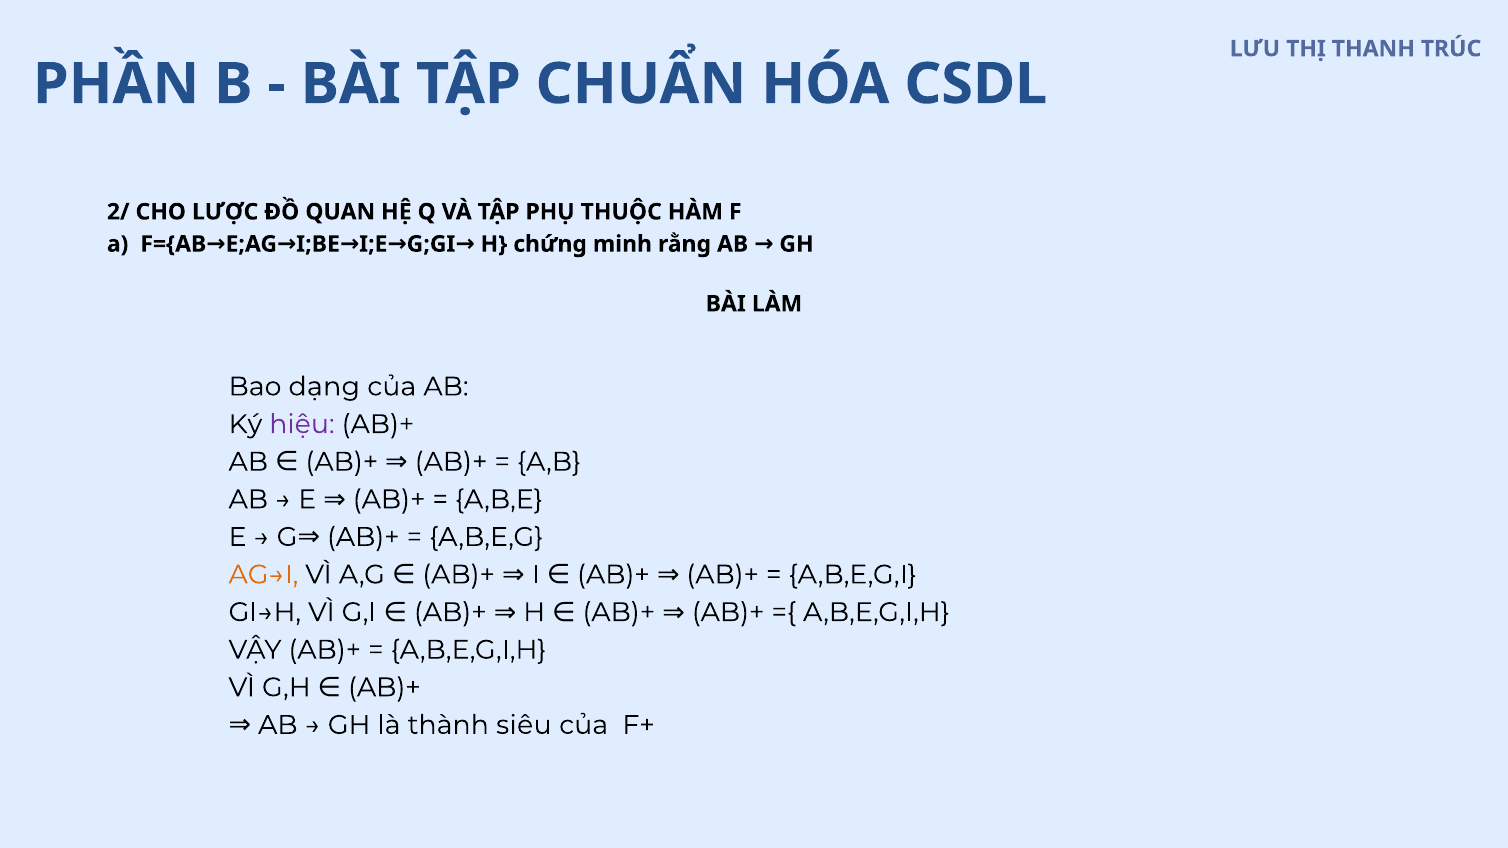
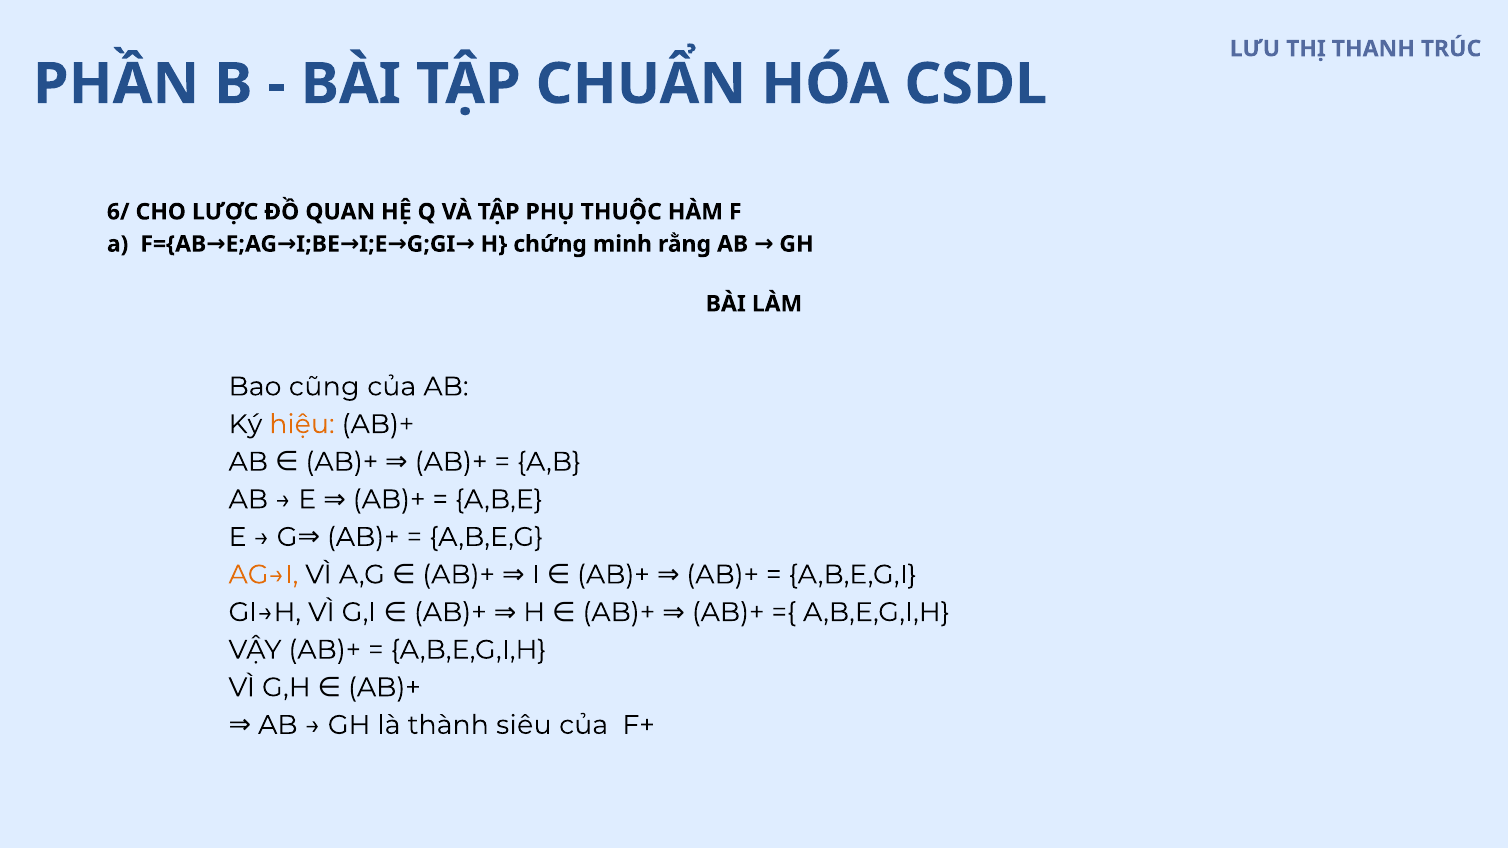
2/: 2/ -> 6/ (118, 212)
dạng: dạng -> cũng (324, 387)
hiệu colour: purple -> orange (302, 424)
